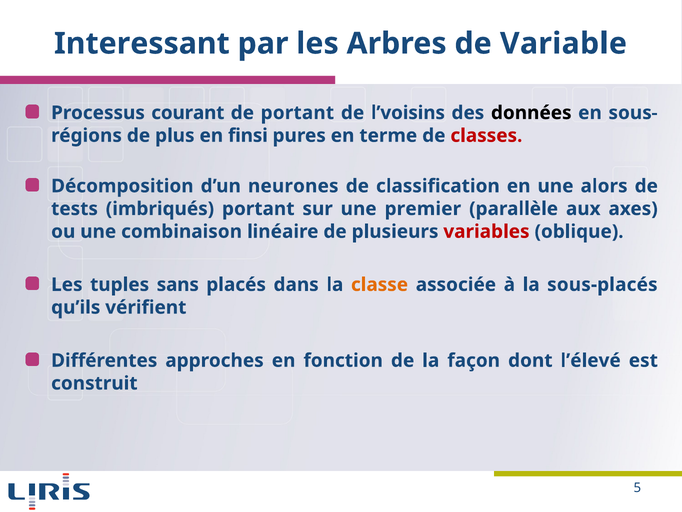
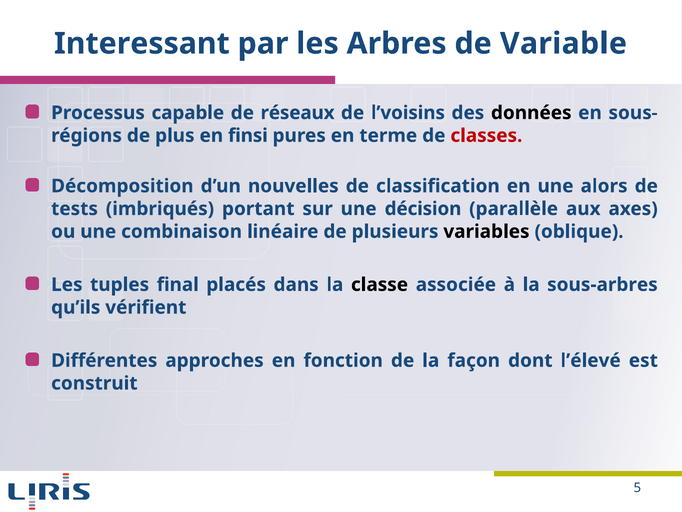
courant: courant -> capable (188, 113)
de portant: portant -> réseaux (298, 113)
neurones: neurones -> nouvelles (293, 186)
premier: premier -> décision (423, 209)
variables colour: red -> black (486, 231)
sans: sans -> final (178, 284)
classe colour: orange -> black (380, 284)
sous-placés: sous-placés -> sous-arbres (602, 284)
